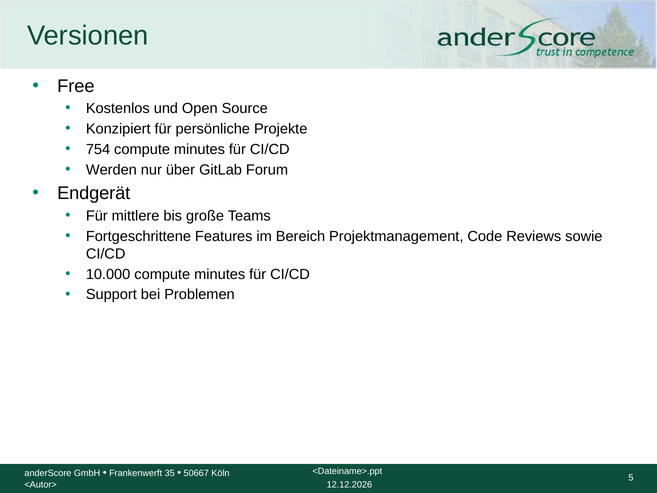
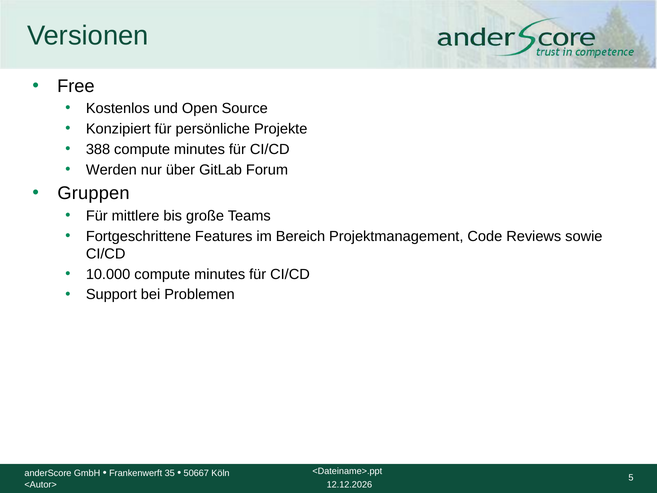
754: 754 -> 388 (98, 149)
Endgerät: Endgerät -> Gruppen (94, 193)
